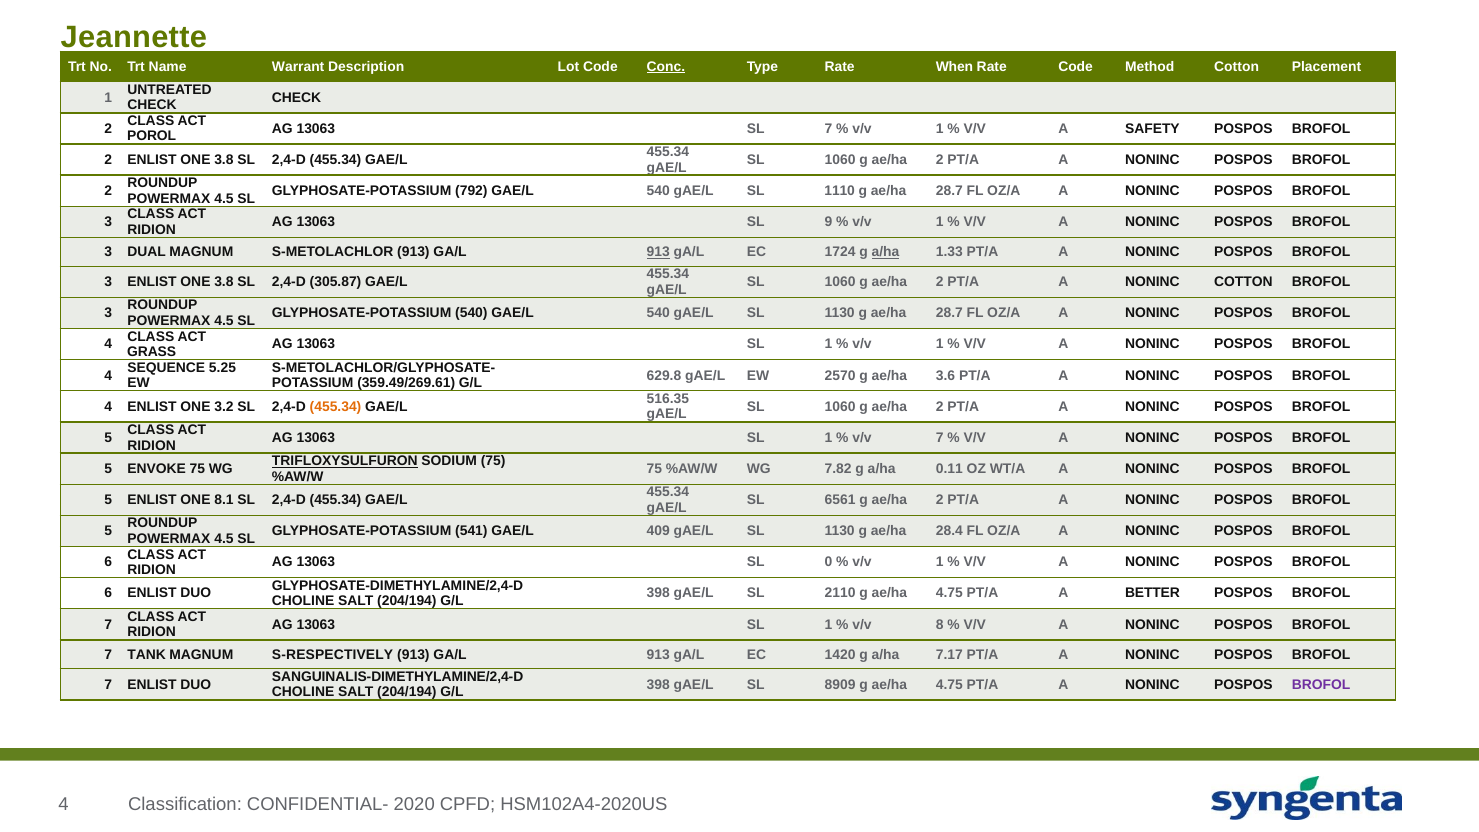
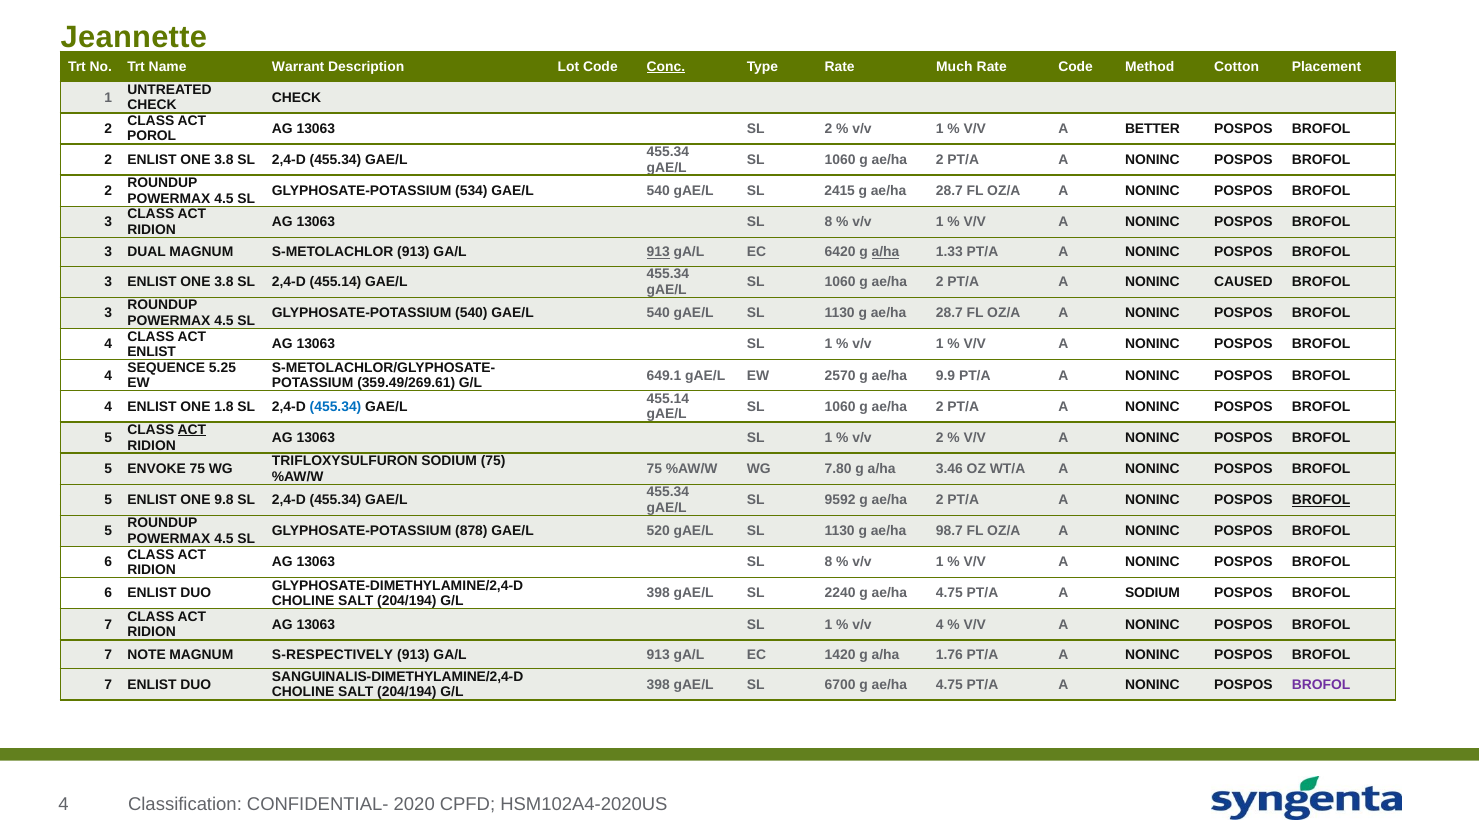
When: When -> Much (954, 67)
SL 7: 7 -> 2 (829, 129)
SAFETY: SAFETY -> BETTER (1152, 129)
792: 792 -> 534 (471, 191)
1110: 1110 -> 2415 (840, 191)
9: 9 -> 8 (829, 222)
1724: 1724 -> 6420 (840, 252)
2,4-D 305.87: 305.87 -> 455.14 (336, 282)
NONINC COTTON: COTTON -> CAUSED (1243, 282)
GRASS: GRASS -> ENLIST (152, 352)
629.8: 629.8 -> 649.1 (664, 375)
3.6: 3.6 -> 9.9 (946, 375)
516.35: 516.35 -> 455.14 (668, 399)
3.2: 3.2 -> 1.8 (224, 407)
455.34 colour: orange -> blue (336, 407)
ACT underline: none -> present (192, 430)
v/v 7: 7 -> 2 (940, 438)
TRIFLOXYSULFURON underline: present -> none (345, 461)
7.82: 7.82 -> 7.80 (838, 469)
0.11: 0.11 -> 3.46 (949, 469)
8.1: 8.1 -> 9.8 (224, 500)
6561: 6561 -> 9592 (840, 500)
BROFOL underline: none -> present (1321, 500)
541: 541 -> 878 (471, 531)
409: 409 -> 520 (658, 531)
28.4: 28.4 -> 98.7 (949, 531)
0: 0 -> 8 (829, 562)
2110: 2110 -> 2240 (840, 593)
A BETTER: BETTER -> SODIUM (1152, 593)
v/v 8: 8 -> 4 (940, 624)
TANK: TANK -> NOTE (147, 654)
7.17: 7.17 -> 1.76 (949, 654)
8909: 8909 -> 6700 (840, 684)
